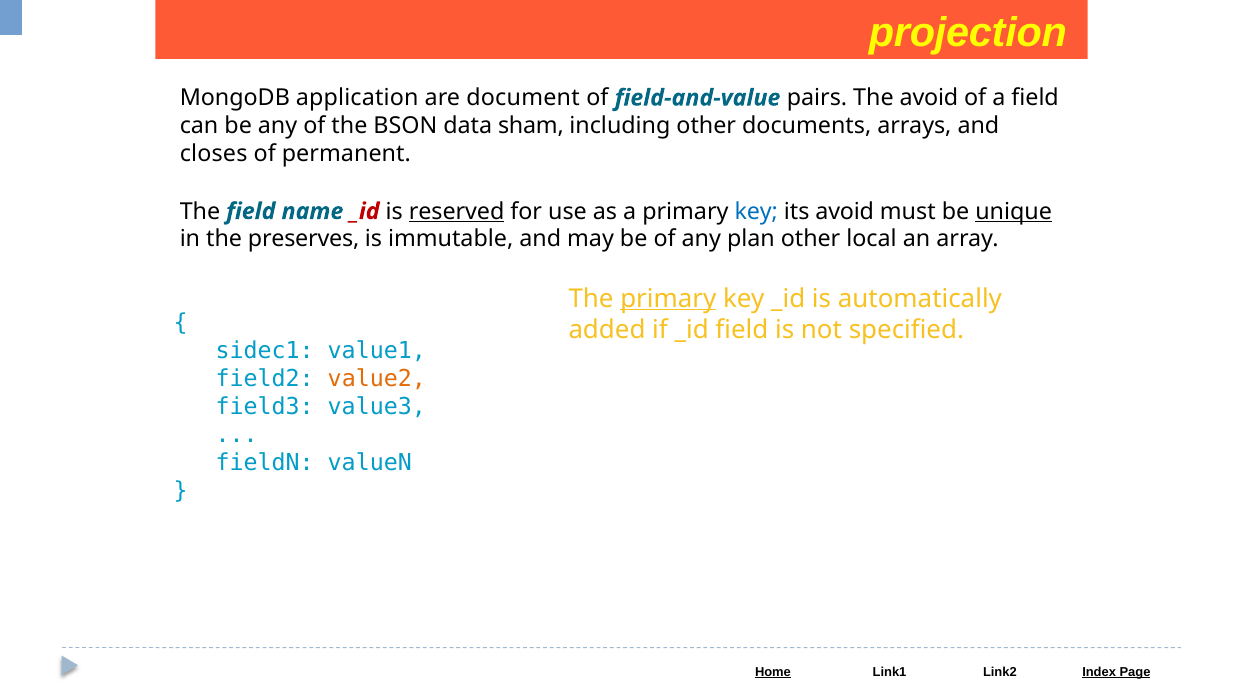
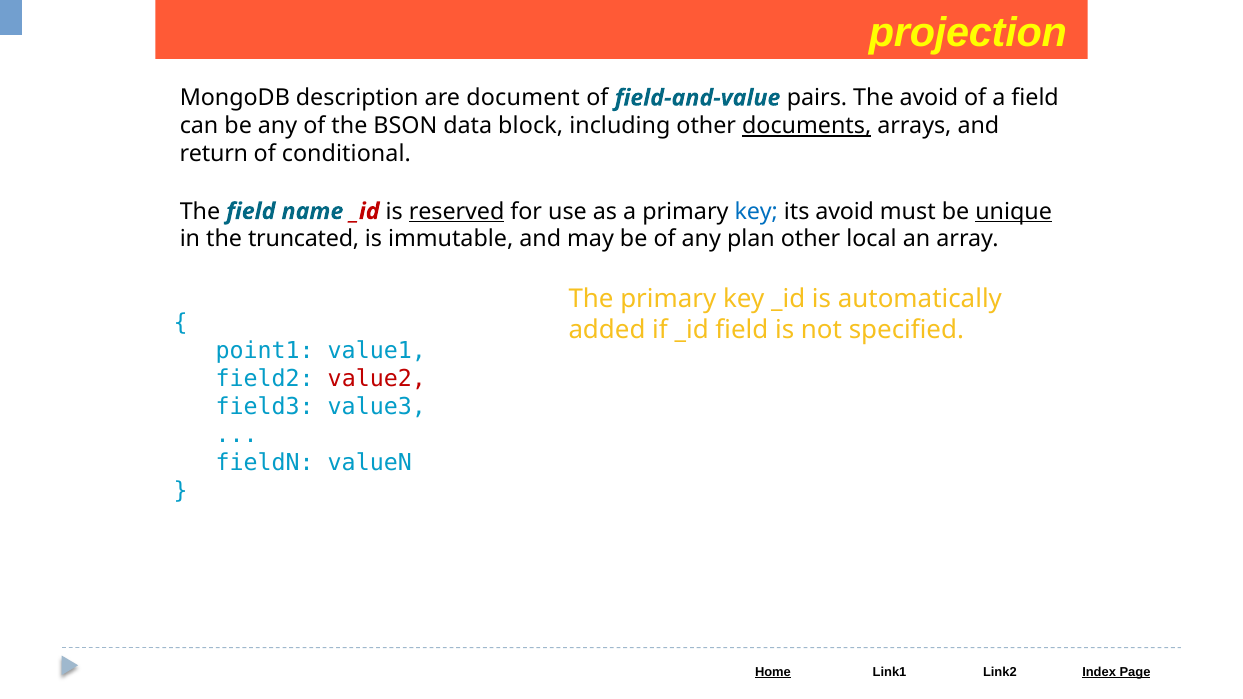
application: application -> description (357, 98)
sham: sham -> block (531, 126)
documents underline: none -> present (807, 126)
closes: closes -> return (214, 154)
permanent: permanent -> conditional (346, 154)
preserves: preserves -> truncated (304, 239)
primary underline: present -> none (668, 299)
sidec1: sidec1 -> point1 (265, 351)
value2 colour: orange -> red (377, 379)
